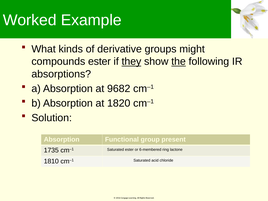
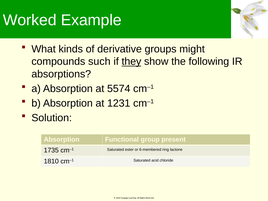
compounds ester: ester -> such (99, 62)
the underline: present -> none (179, 62)
9682: 9682 -> 5574 (119, 89)
1820: 1820 -> 1231 (119, 103)
